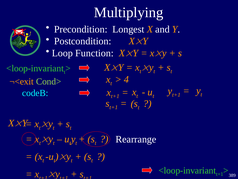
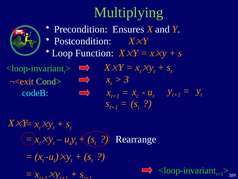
Multiplying colour: white -> light green (129, 12)
Longest: Longest -> Ensures (128, 29)
4: 4 -> 3 (126, 79)
